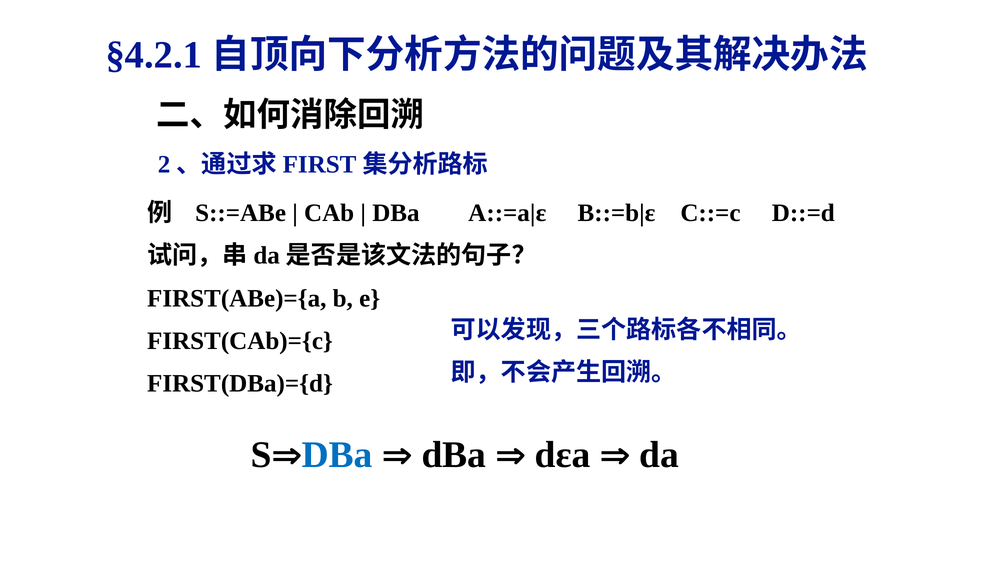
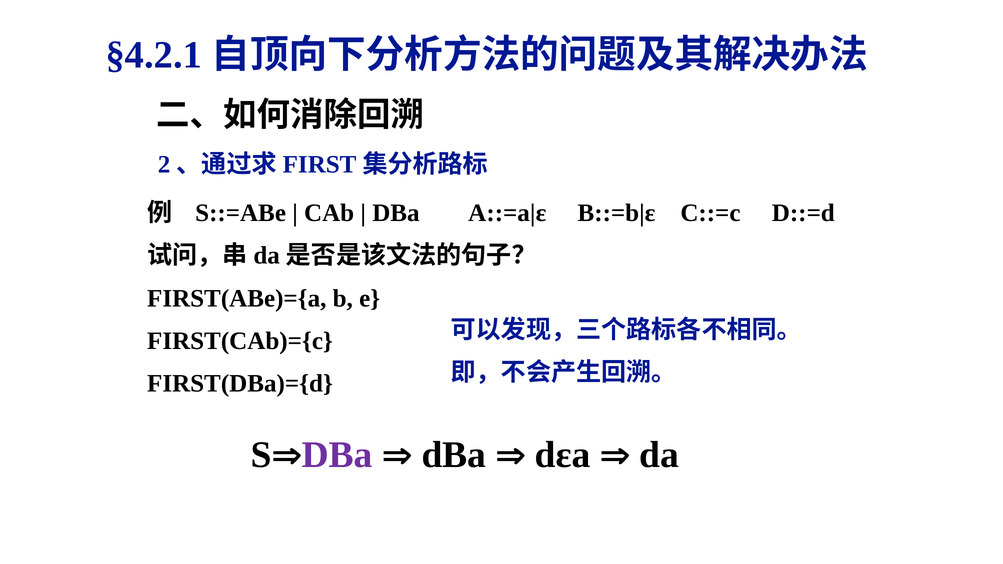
DBa colour: blue -> purple (337, 455)
